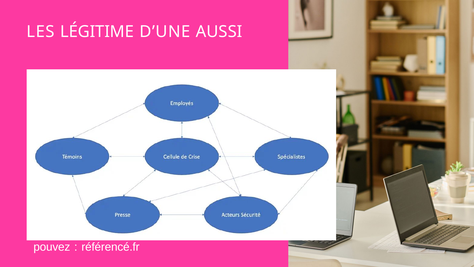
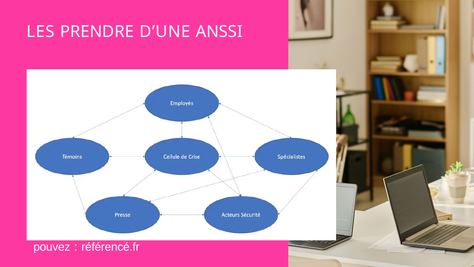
LÉGITIME: LÉGITIME -> PRENDRE (97, 32)
AUSSI: AUSSI -> ANSSI (219, 32)
